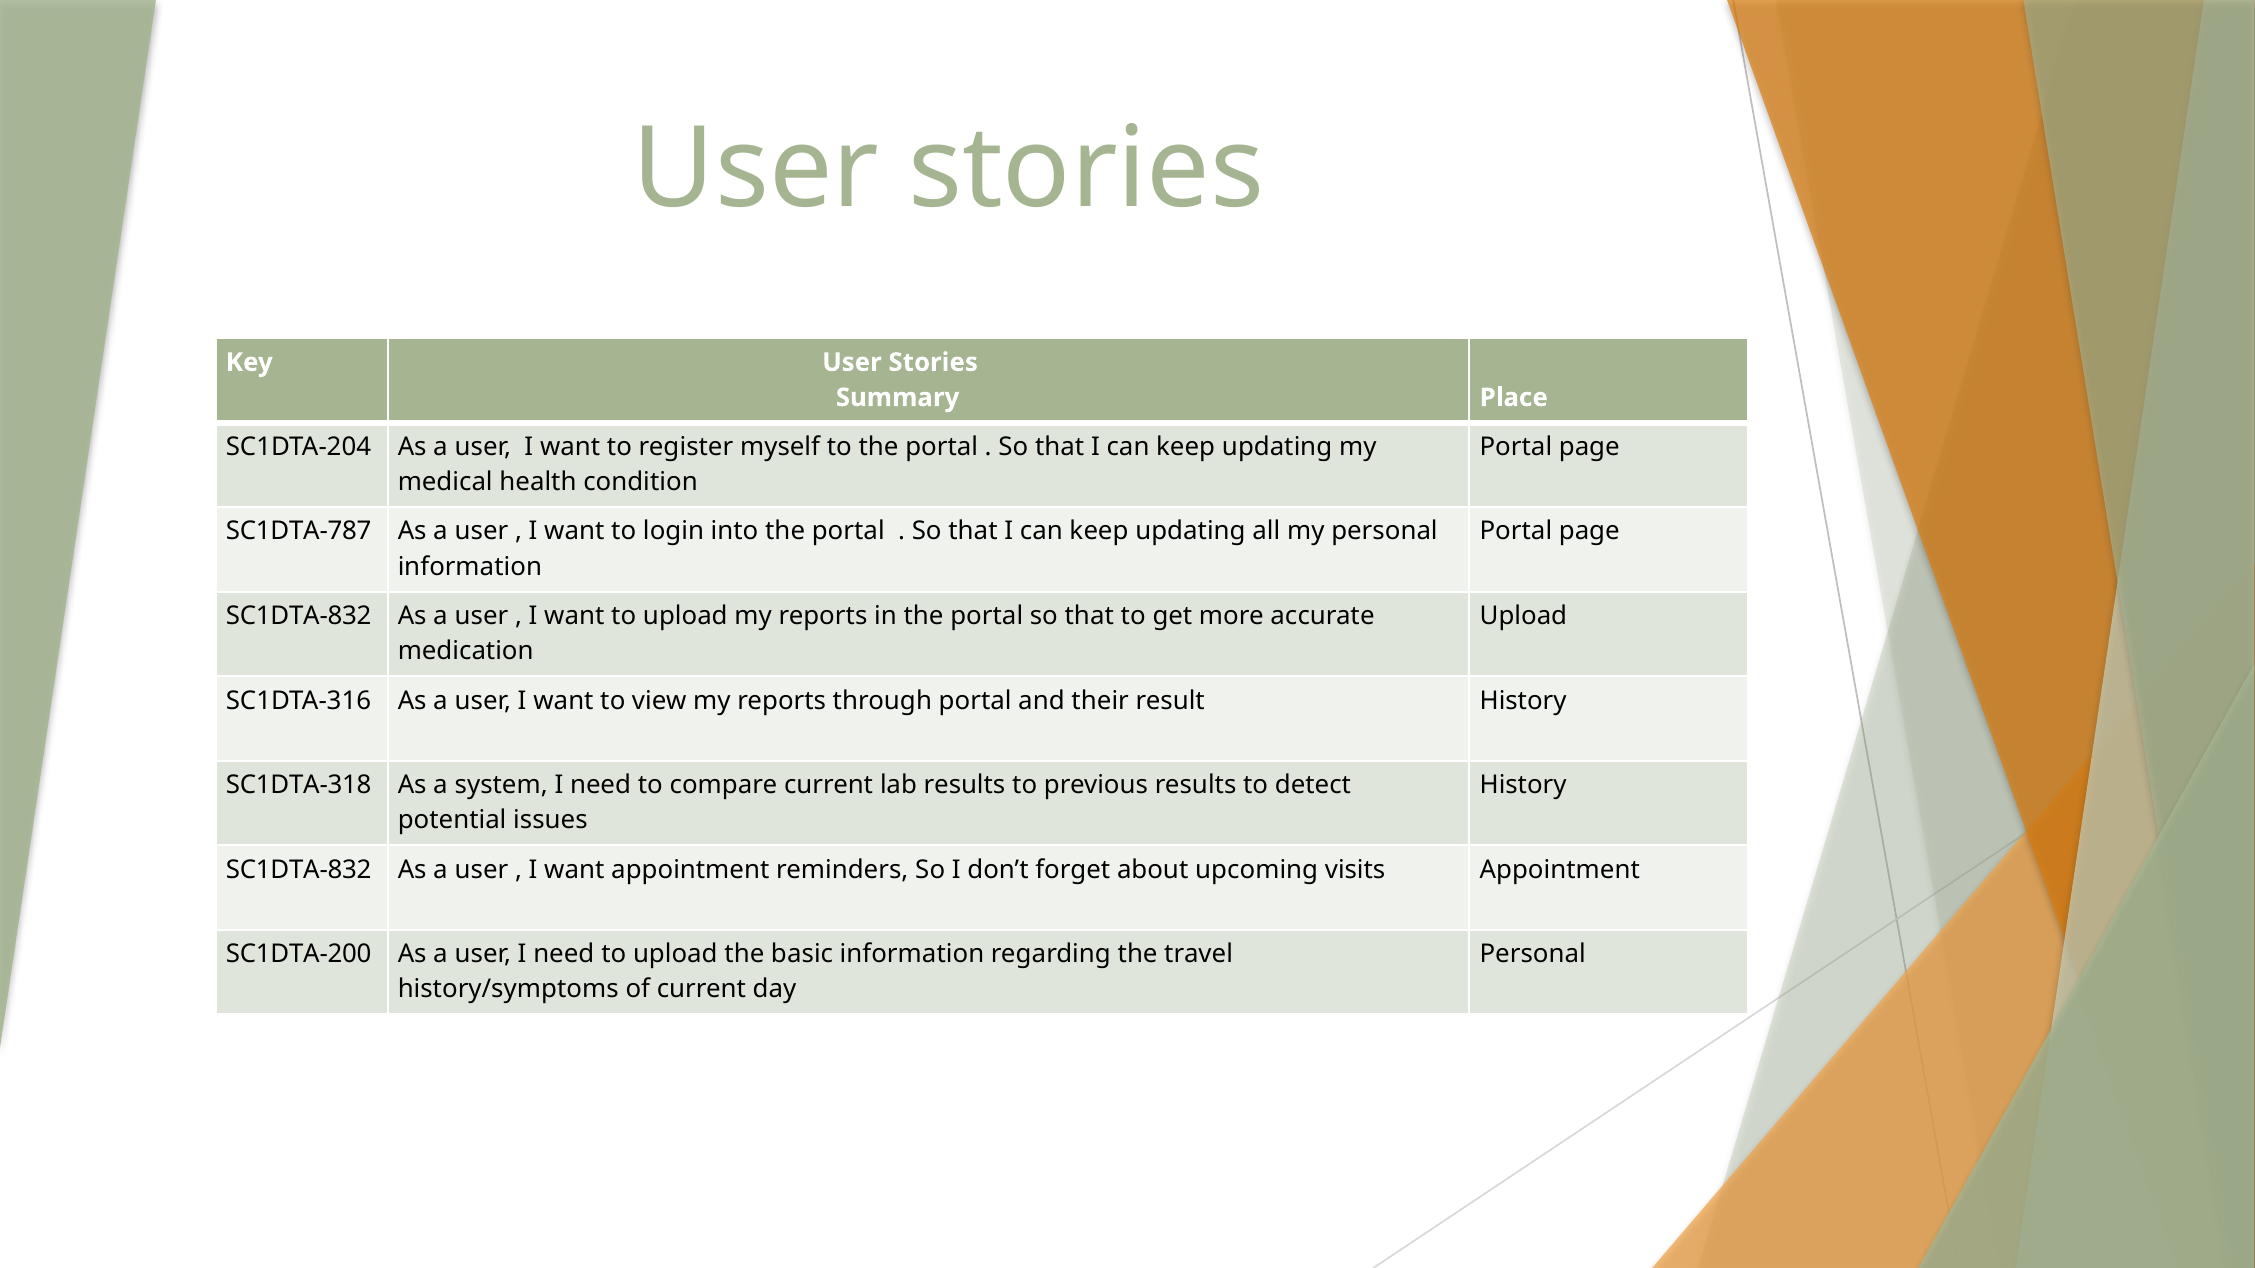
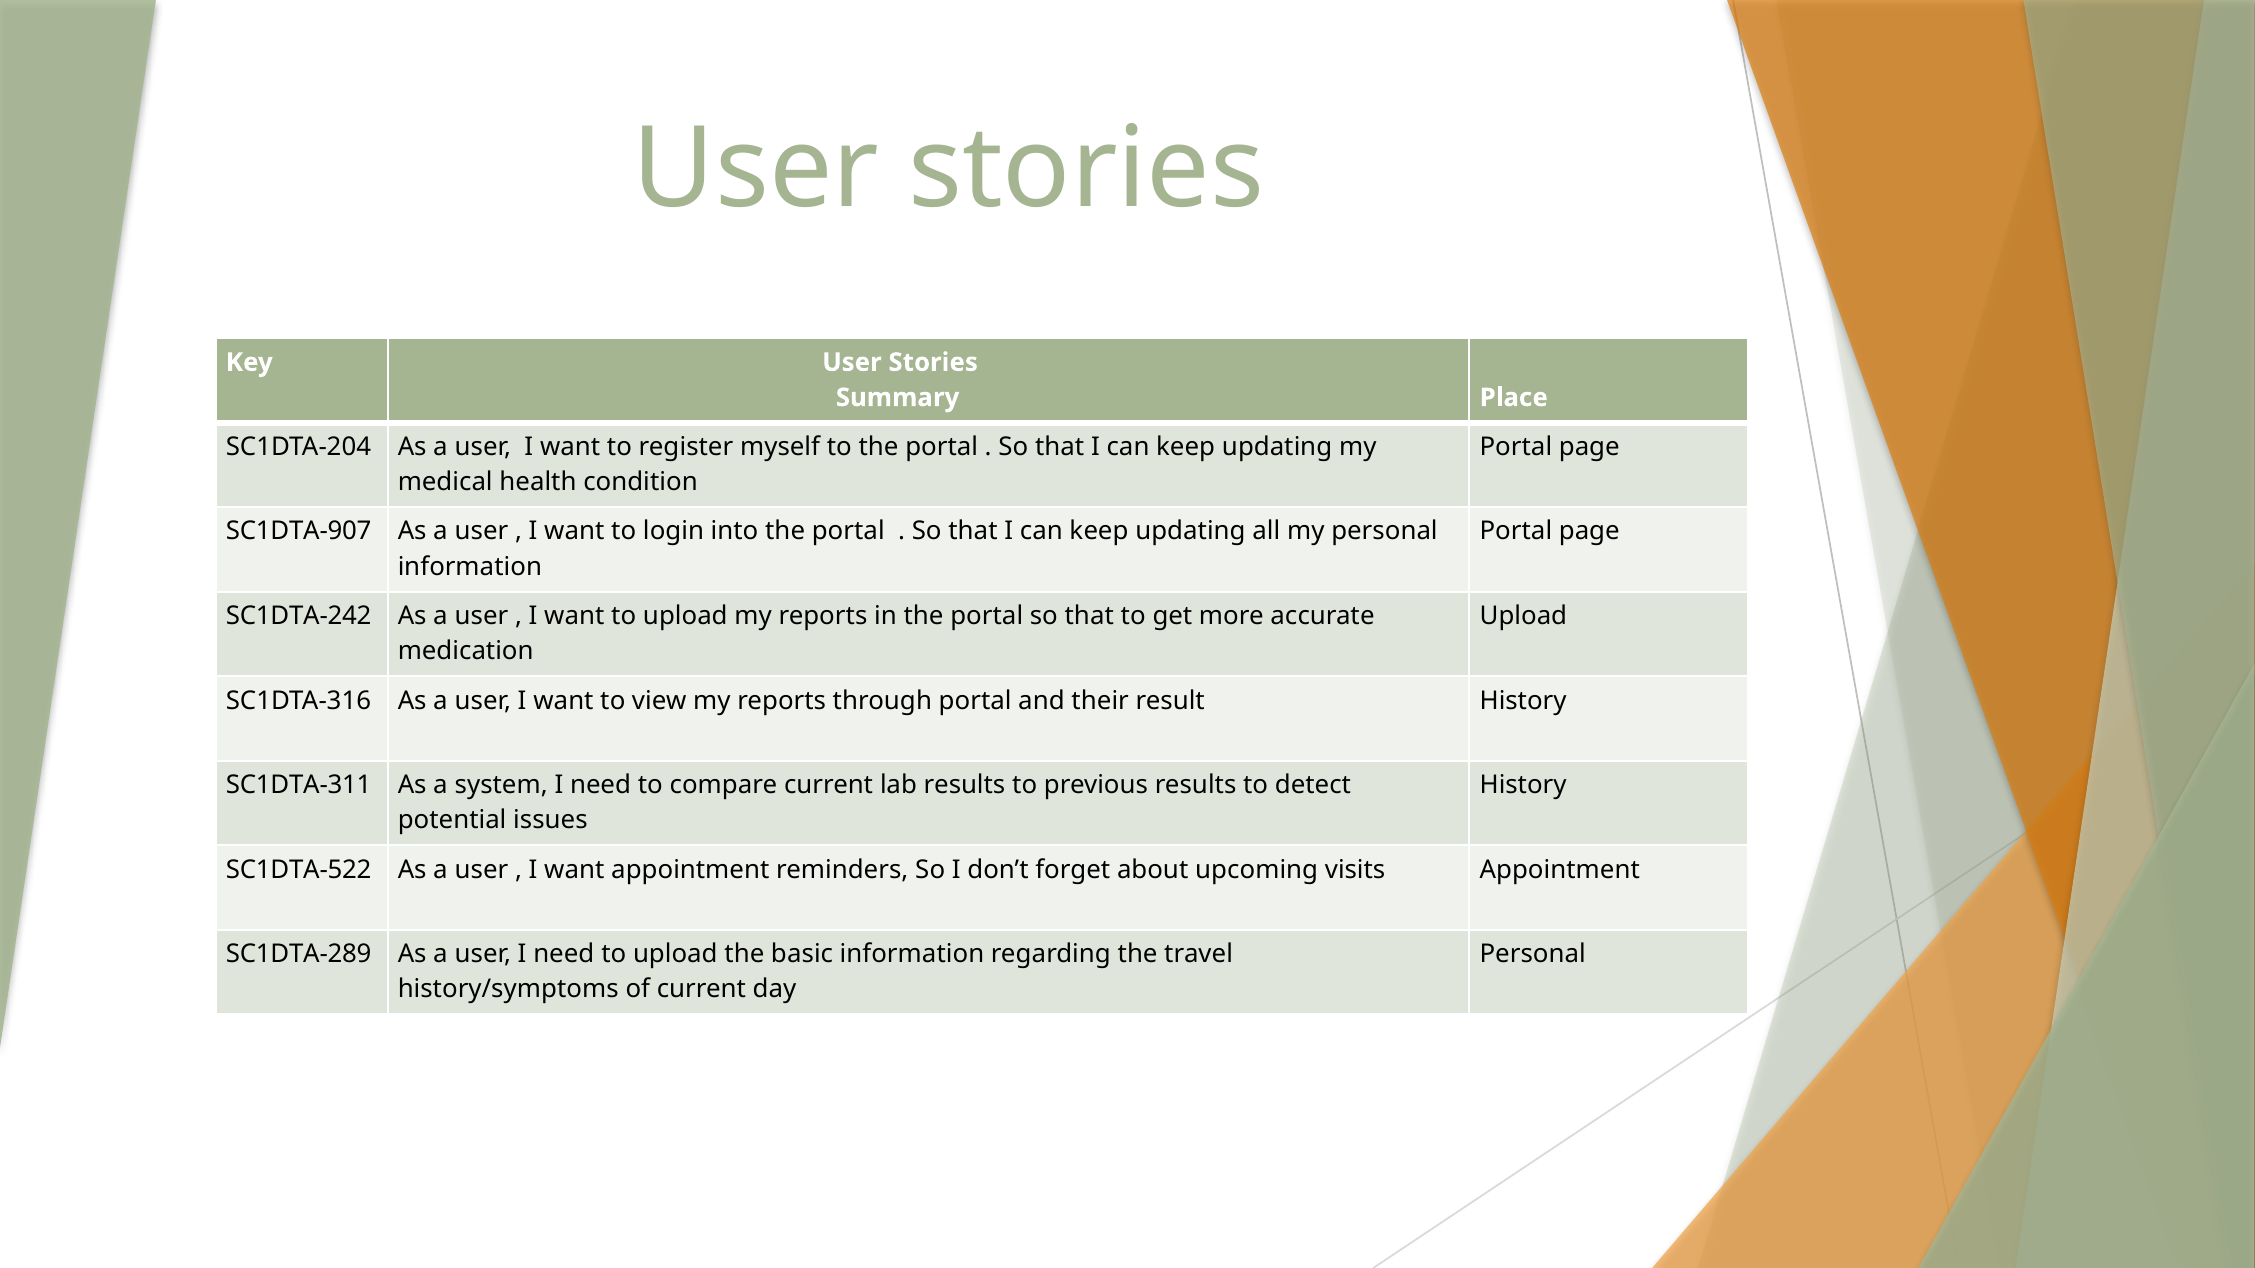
SC1DTA-787: SC1DTA-787 -> SC1DTA-907 (299, 532)
SC1DTA-832: SC1DTA-832 -> SC1DTA-242 (299, 616)
SC1DTA-318: SC1DTA-318 -> SC1DTA-311 (299, 785)
SC1DTA-832: SC1DTA-832 -> SC1DTA-522 (299, 870)
SC1DTA-200: SC1DTA-200 -> SC1DTA-289 (299, 954)
